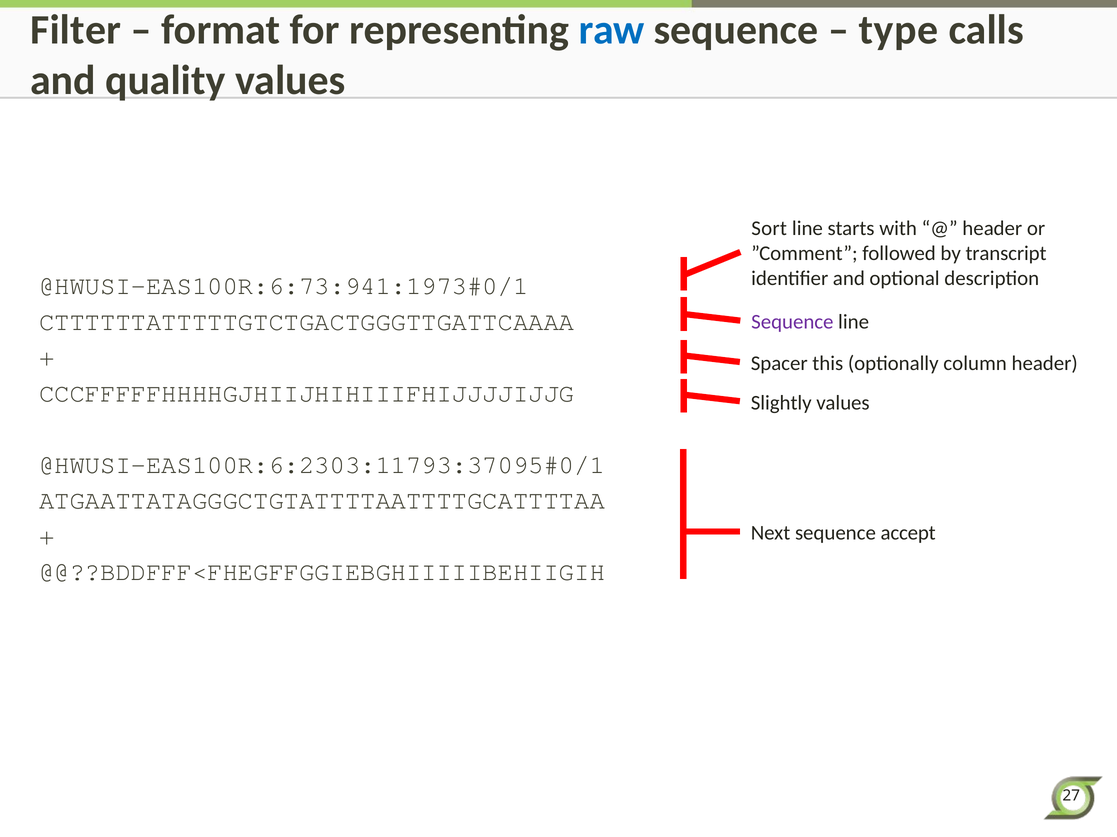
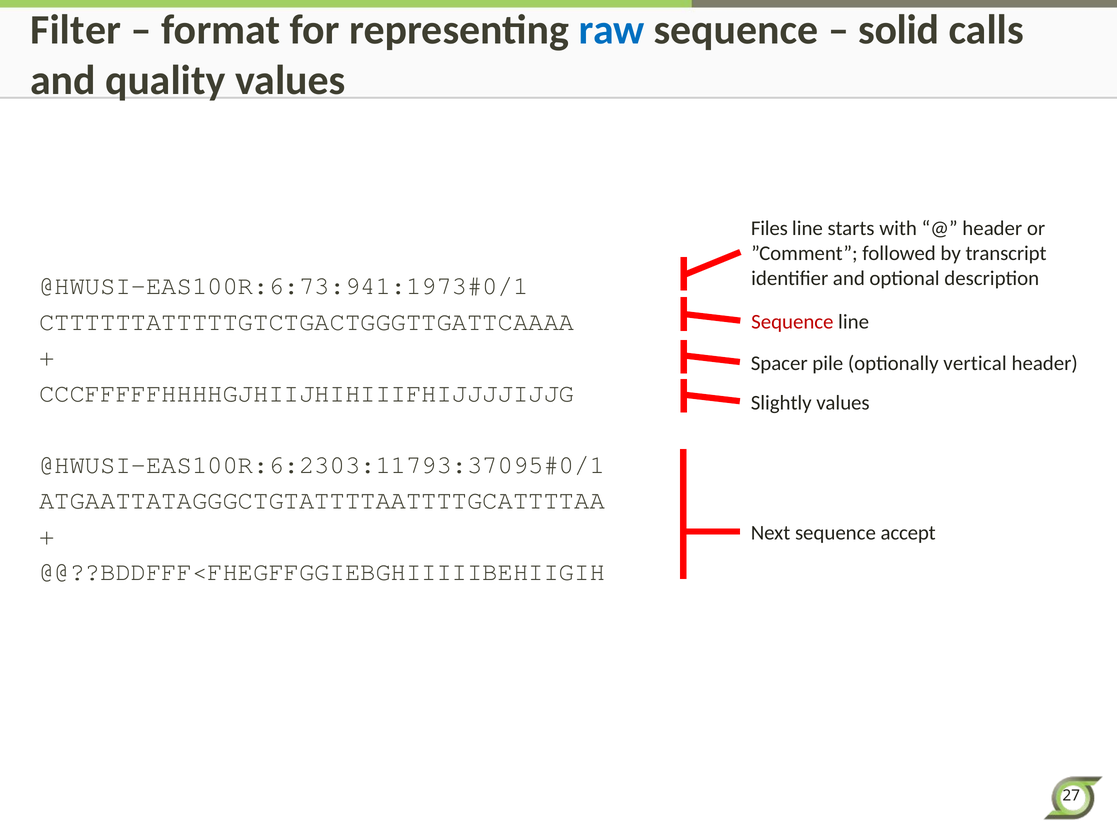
type: type -> solid (899, 30)
Sort: Sort -> Files (769, 229)
Sequence colour: purple -> red (792, 322)
this: this -> pile (828, 364)
column: column -> vertical (975, 364)
